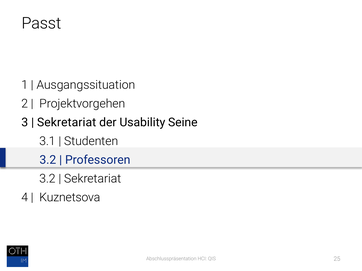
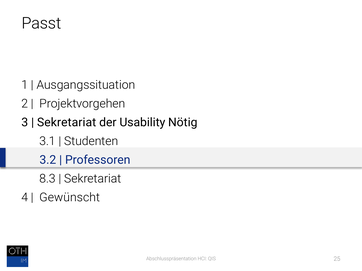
Seine: Seine -> Nötig (183, 123)
3.2: 3.2 -> 8.3 (48, 179)
Kuznetsova: Kuznetsova -> Gewünscht (70, 198)
